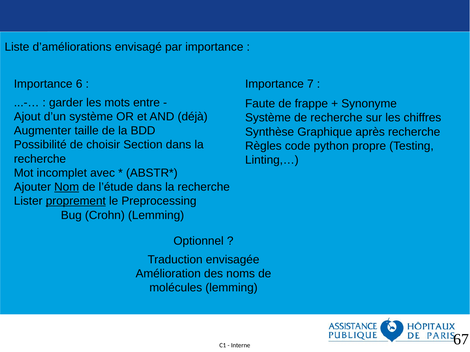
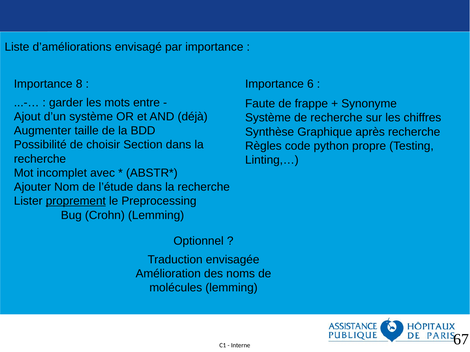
6: 6 -> 8 (79, 84)
7: 7 -> 6 (310, 84)
Nom underline: present -> none (67, 187)
